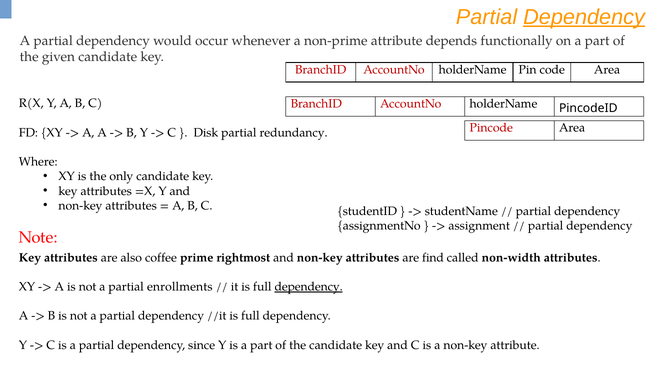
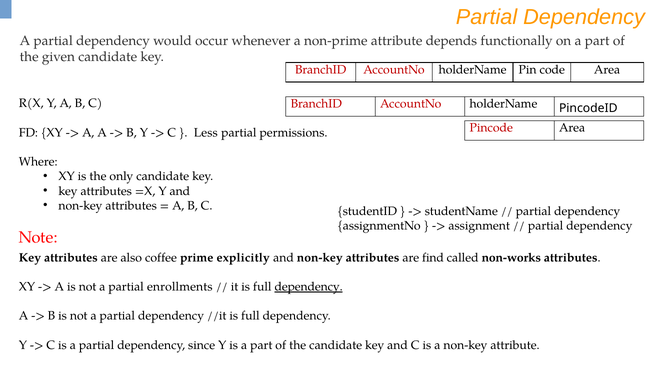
Dependency underline: present -> none (584, 17)
Disk: Disk -> Less (206, 133)
redundancy: redundancy -> permissions (294, 133)
rightmost: rightmost -> explicitly (243, 258)
non-width: non-width -> non-works (511, 258)
